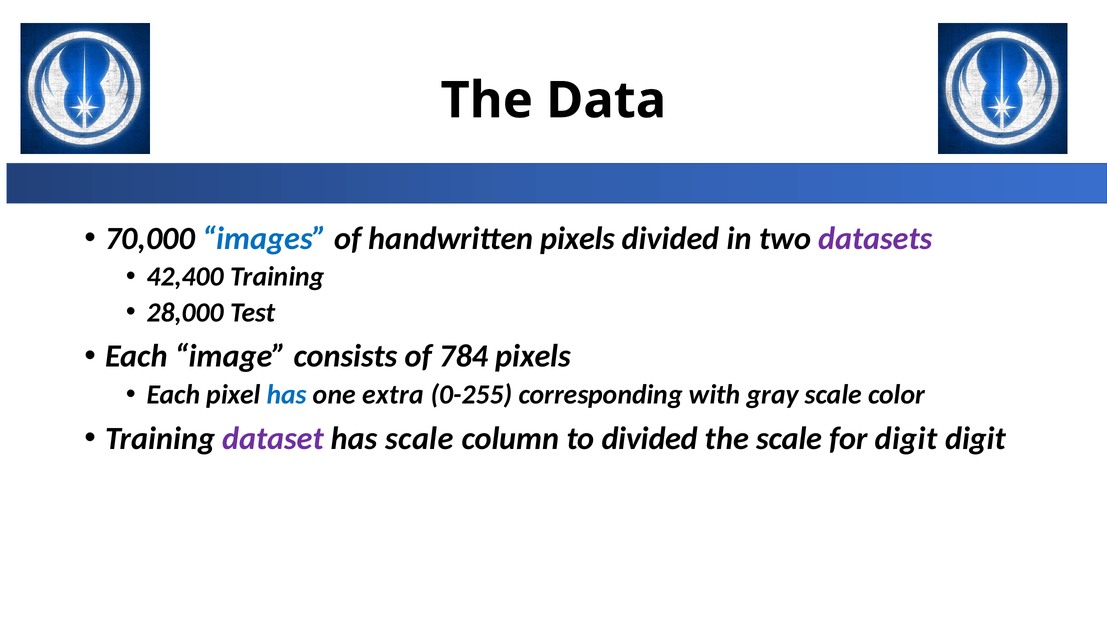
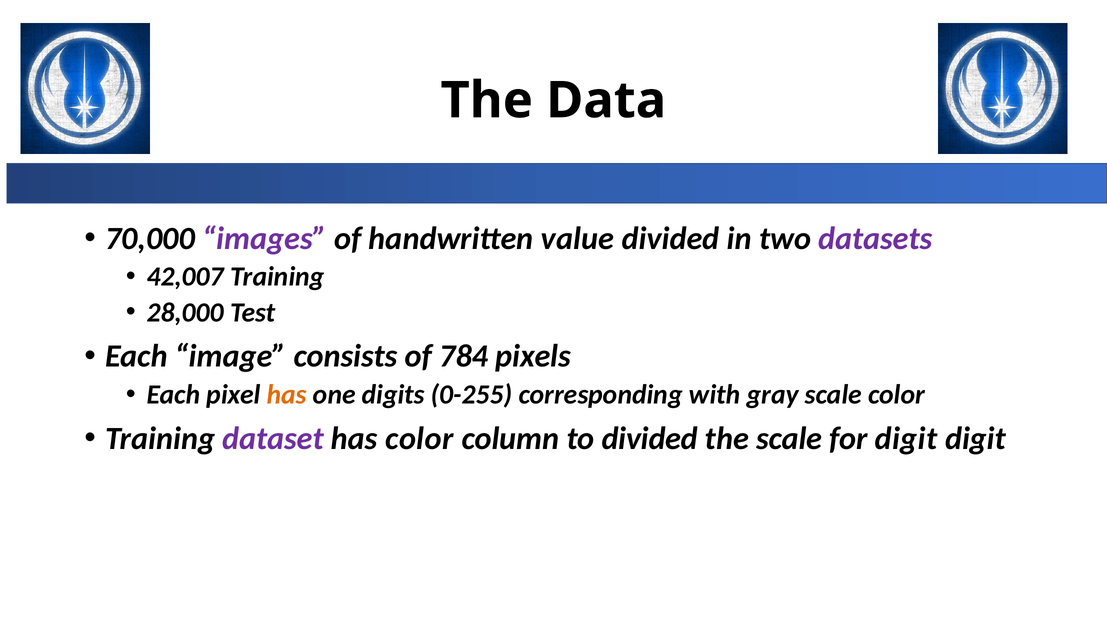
images colour: blue -> purple (265, 238)
handwritten pixels: pixels -> value (578, 238)
42,400: 42,400 -> 42,007 (185, 277)
has colour: blue -> orange (287, 394)
extra: extra -> digits (393, 394)
has scale: scale -> color (419, 438)
